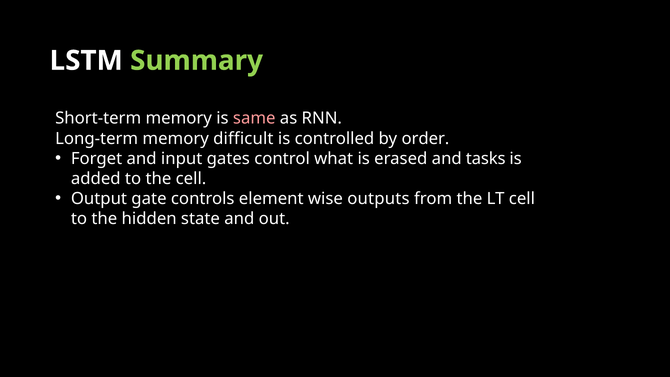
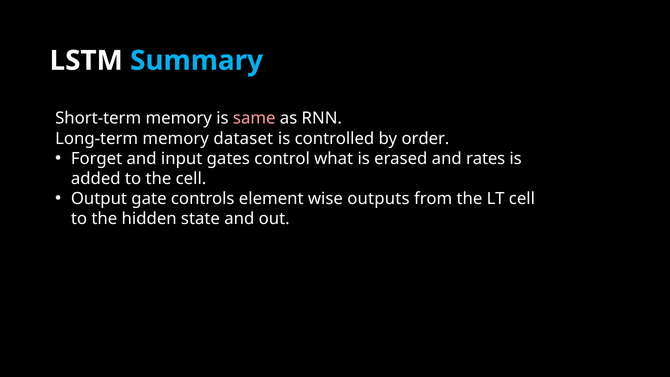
Summary colour: light green -> light blue (197, 61)
difficult: difficult -> dataset (243, 138)
tasks: tasks -> rates (486, 159)
